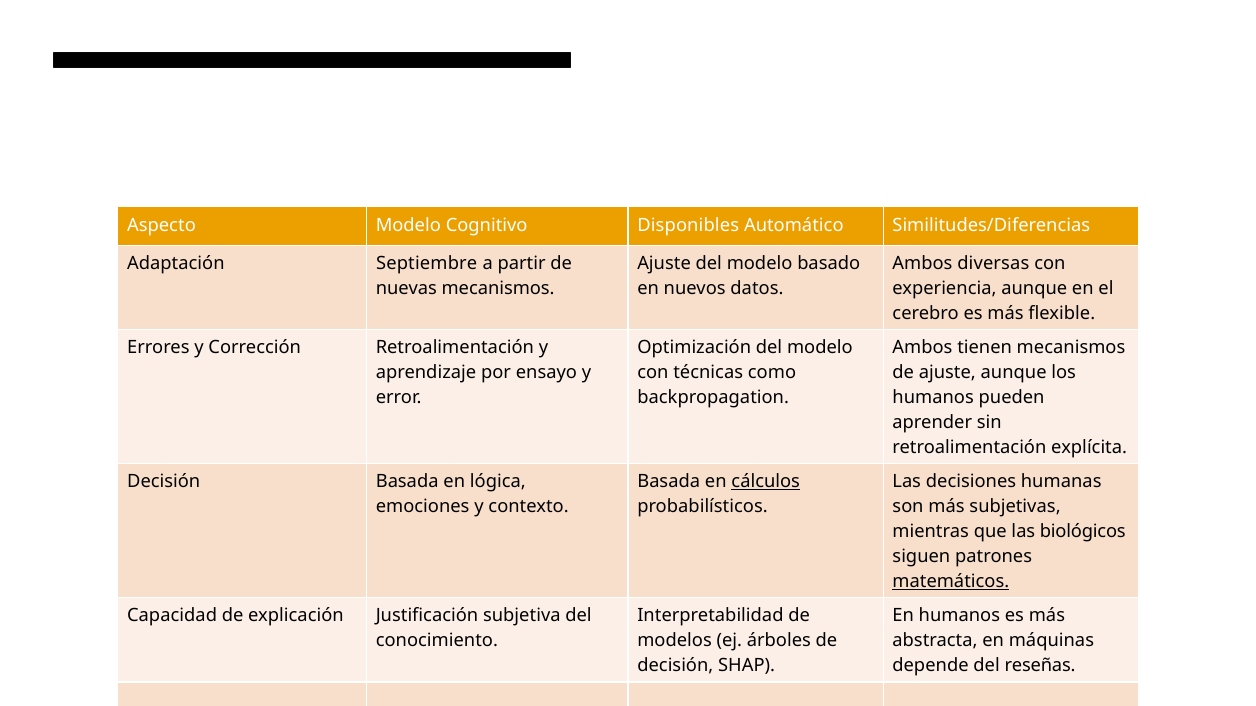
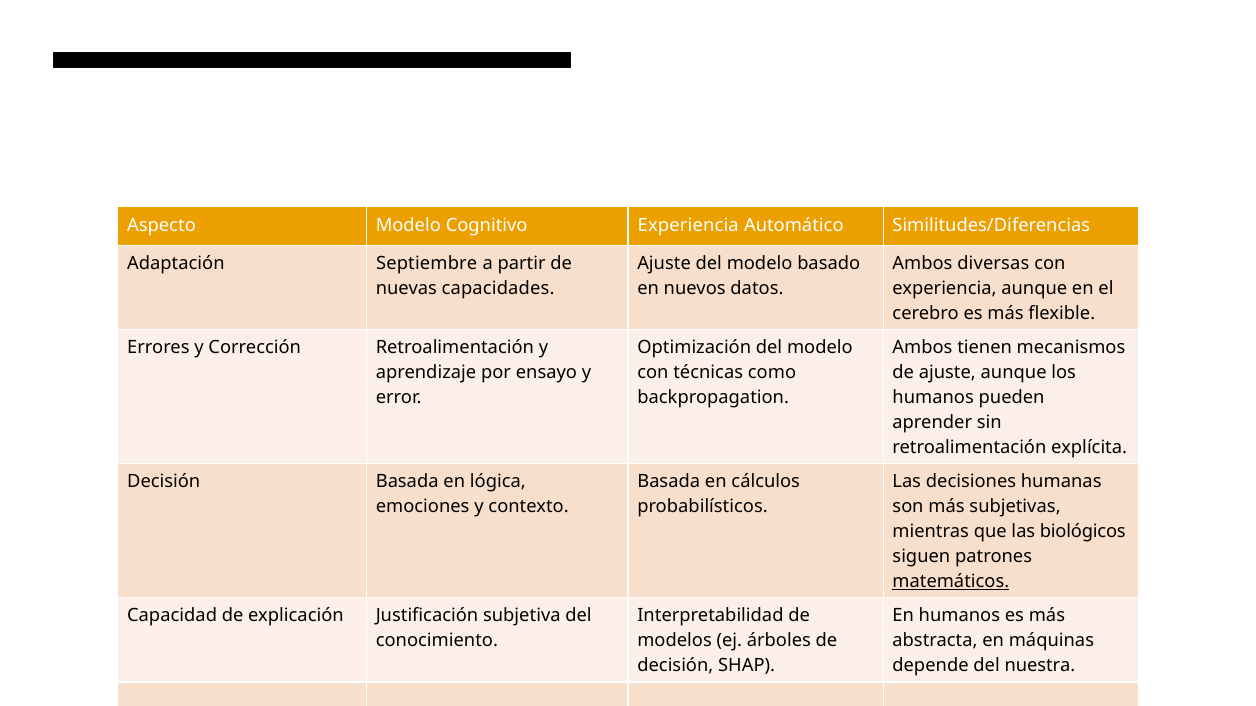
Cognitivo Disponibles: Disponibles -> Experiencia (688, 225)
nuevas mecanismos: mecanismos -> capacidades (498, 288)
cálculos underline: present -> none (766, 482)
reseñas: reseñas -> nuestra (1040, 666)
